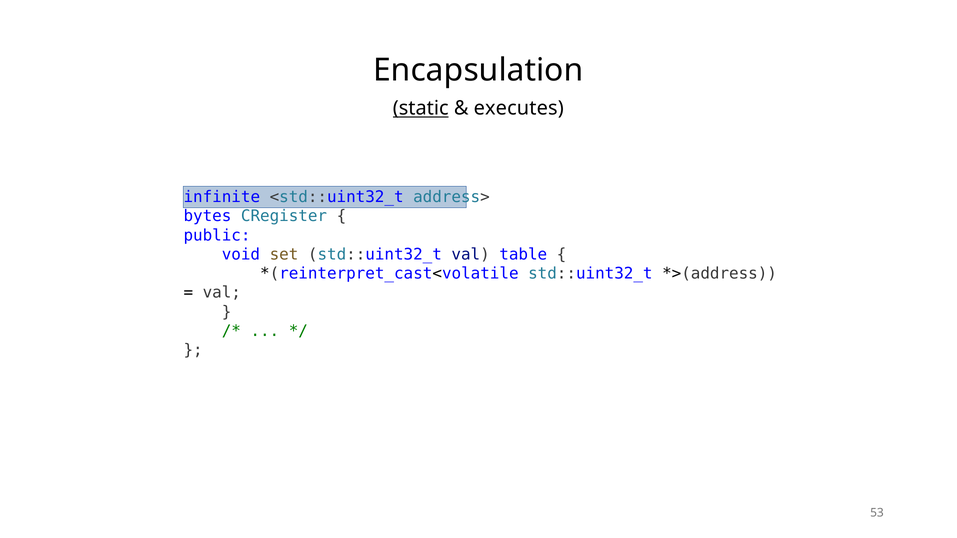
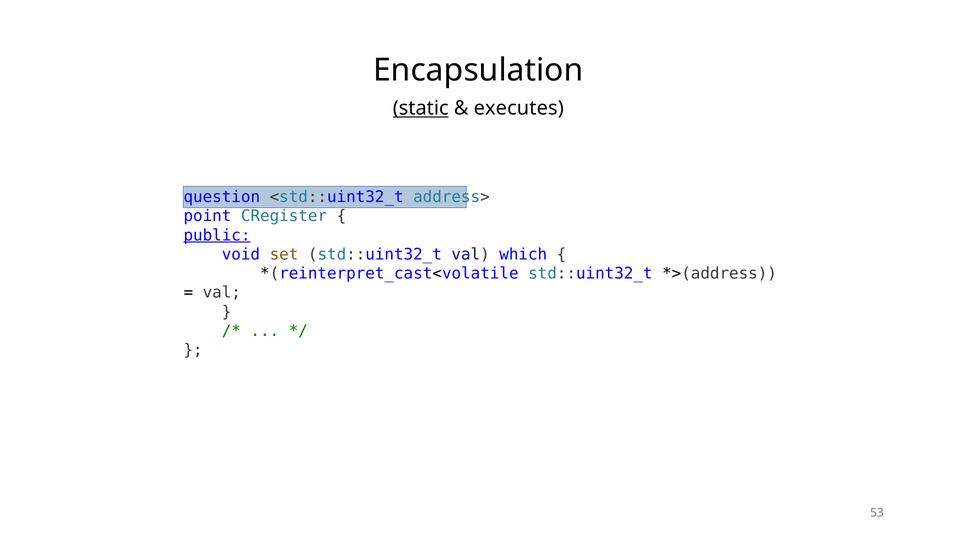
infinite: infinite -> question (222, 197)
bytes: bytes -> point (207, 216)
public underline: none -> present (217, 235)
table: table -> which (523, 255)
